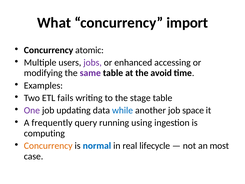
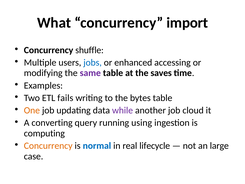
atomic: atomic -> shuffle (90, 50)
jobs colour: purple -> blue (93, 62)
avoid: avoid -> saves (161, 73)
stage: stage -> bytes (140, 98)
One colour: purple -> orange (32, 110)
while colour: blue -> purple (123, 110)
space: space -> cloud (193, 110)
frequently: frequently -> converting (52, 123)
most: most -> large (219, 146)
